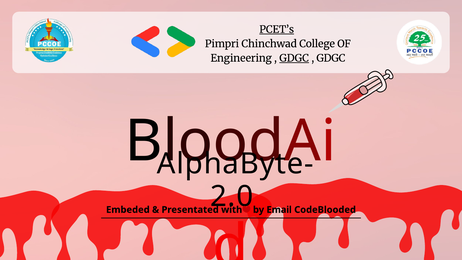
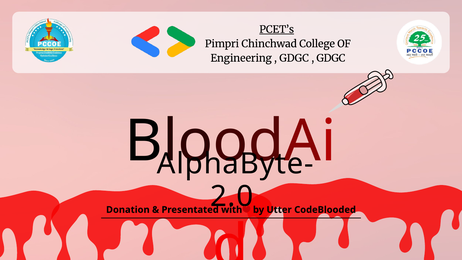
GDGC underline: present -> none (294, 58)
Embeded: Embeded -> Donation (128, 210)
Email: Email -> Utter (279, 210)
